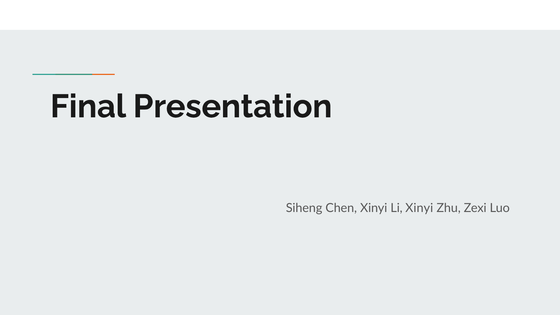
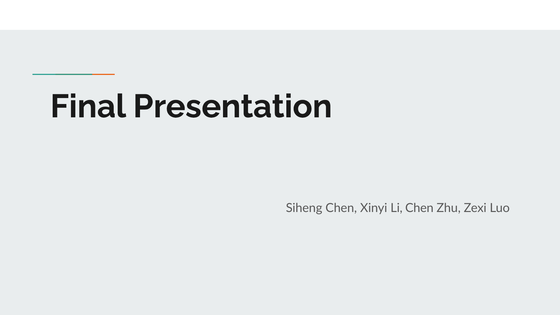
Li Xinyi: Xinyi -> Chen (419, 208)
